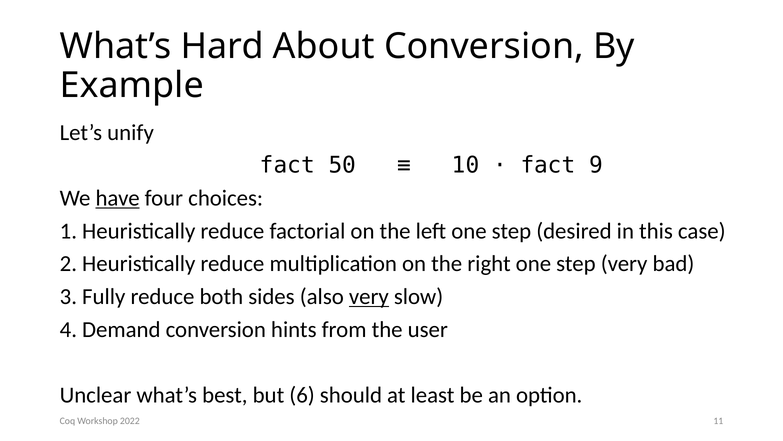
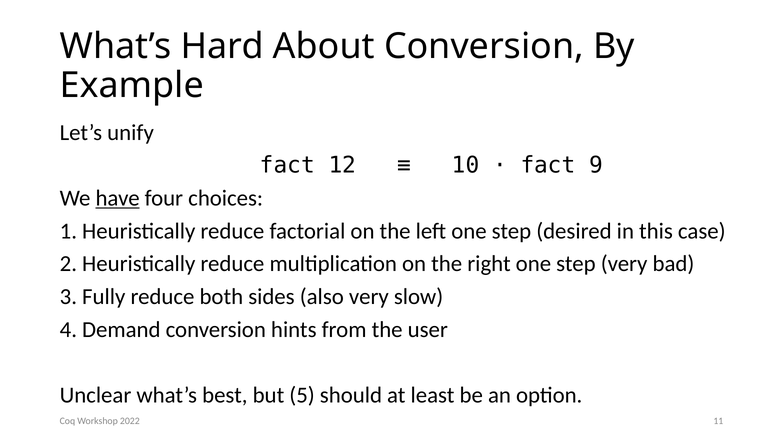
50: 50 -> 12 (342, 165)
very underline: present -> none (369, 296)
6: 6 -> 5 (302, 395)
